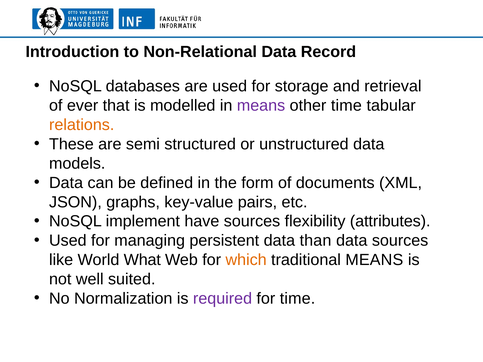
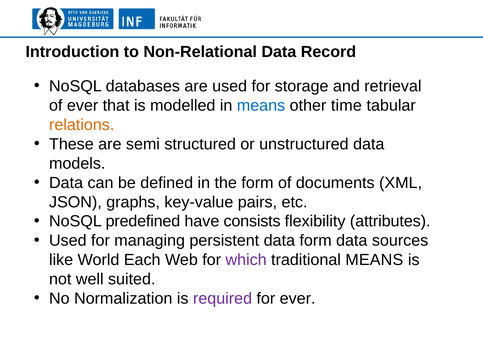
means colour: purple -> blue (261, 106)
implement: implement -> predefined (143, 221)
have sources: sources -> consists (252, 221)
data than: than -> form (316, 241)
What: What -> Each (142, 260)
which colour: orange -> purple (246, 260)
for time: time -> ever (298, 299)
